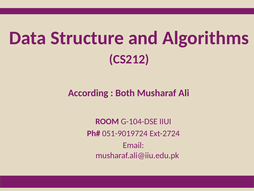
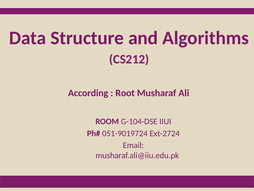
Both: Both -> Root (125, 93)
